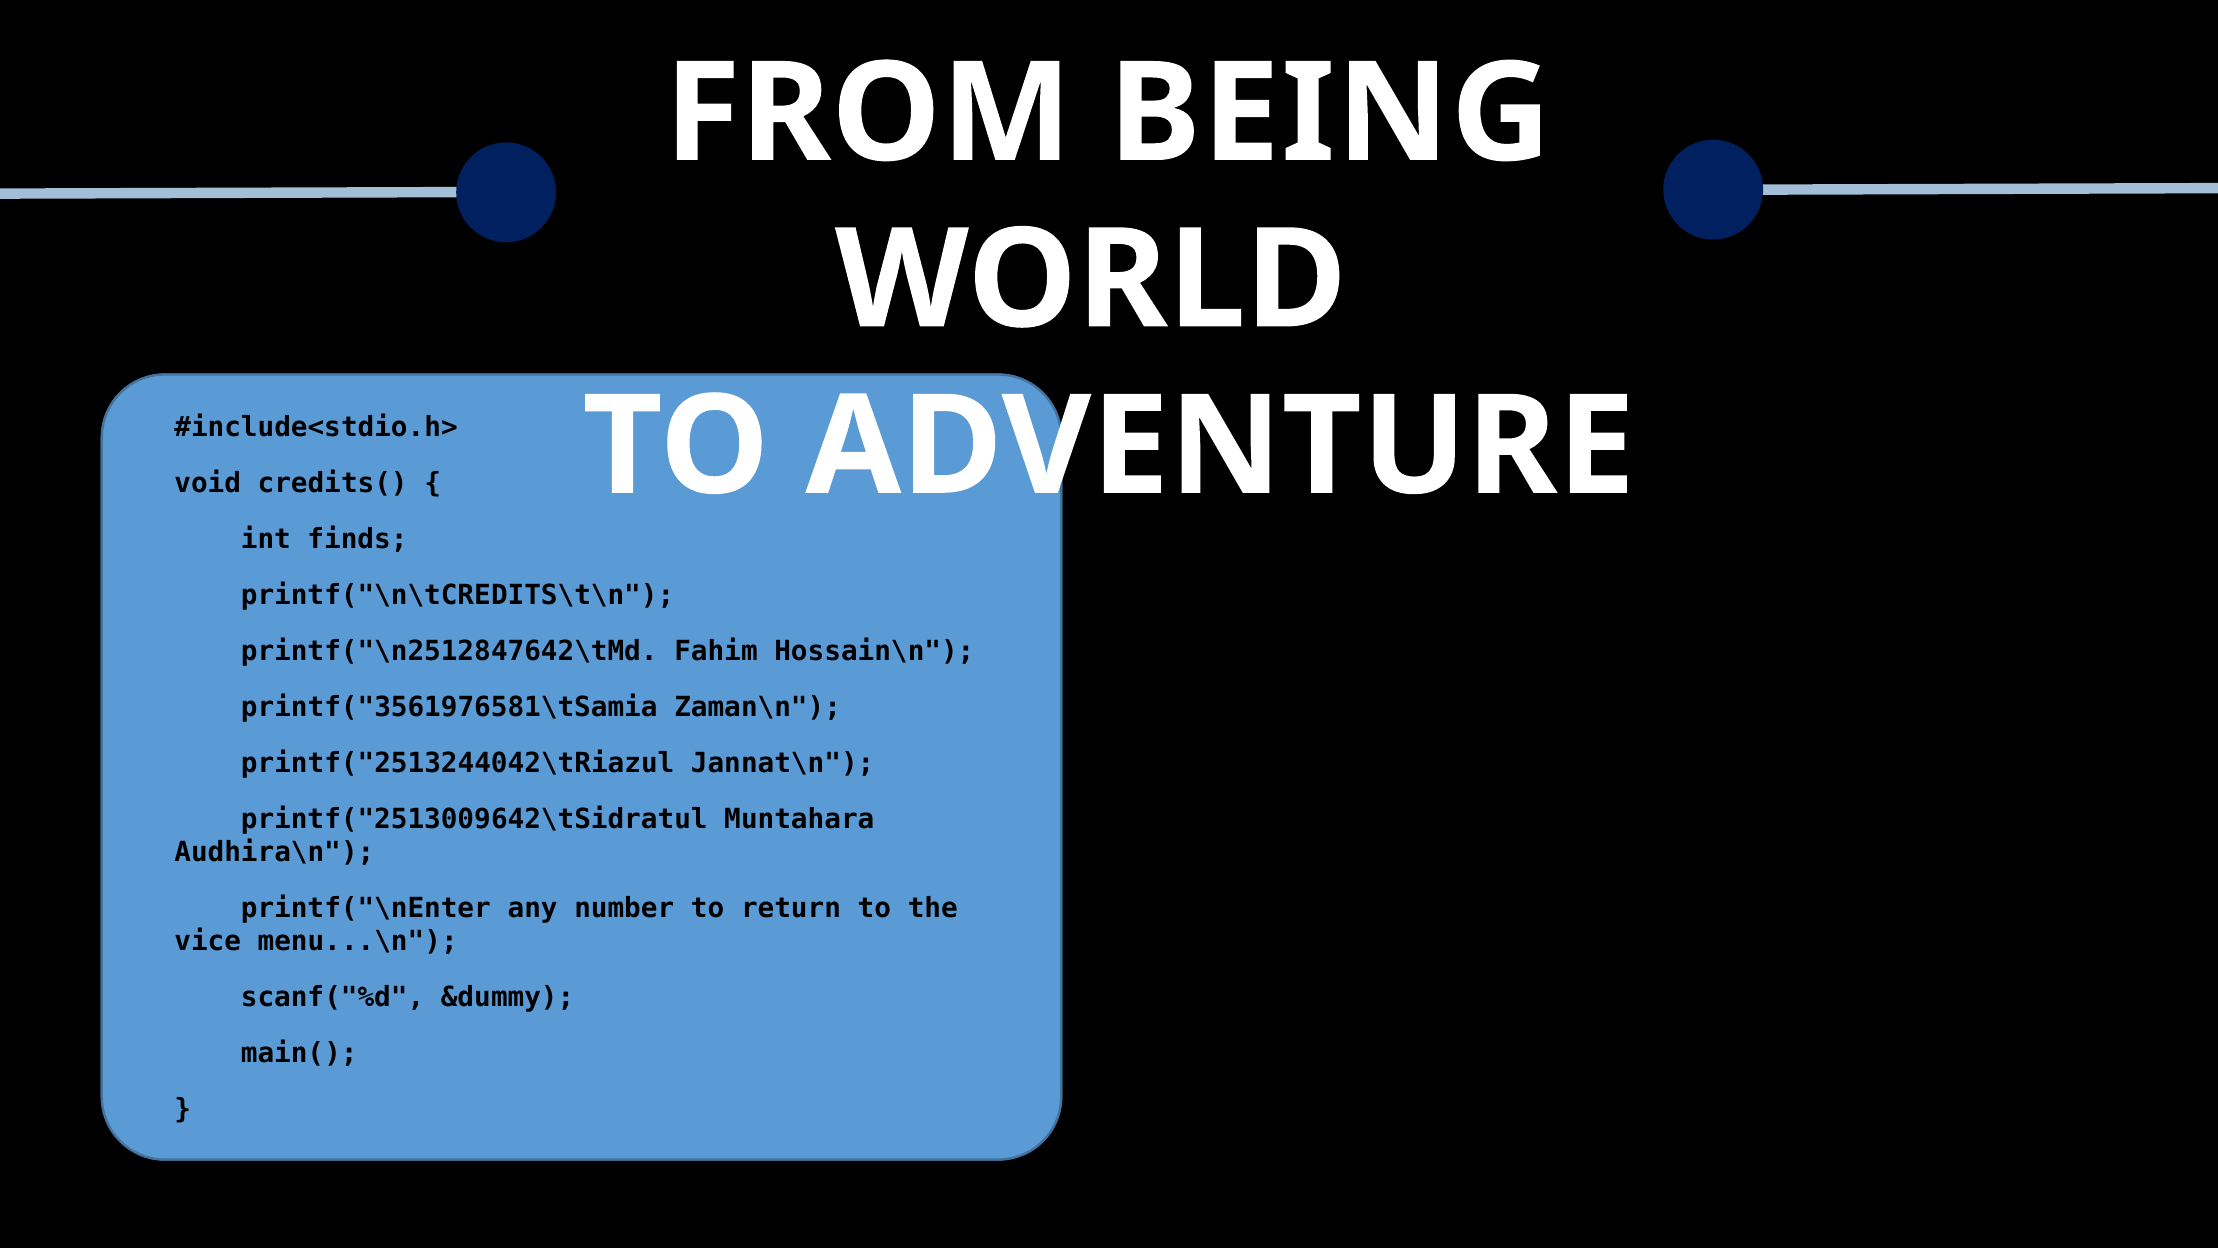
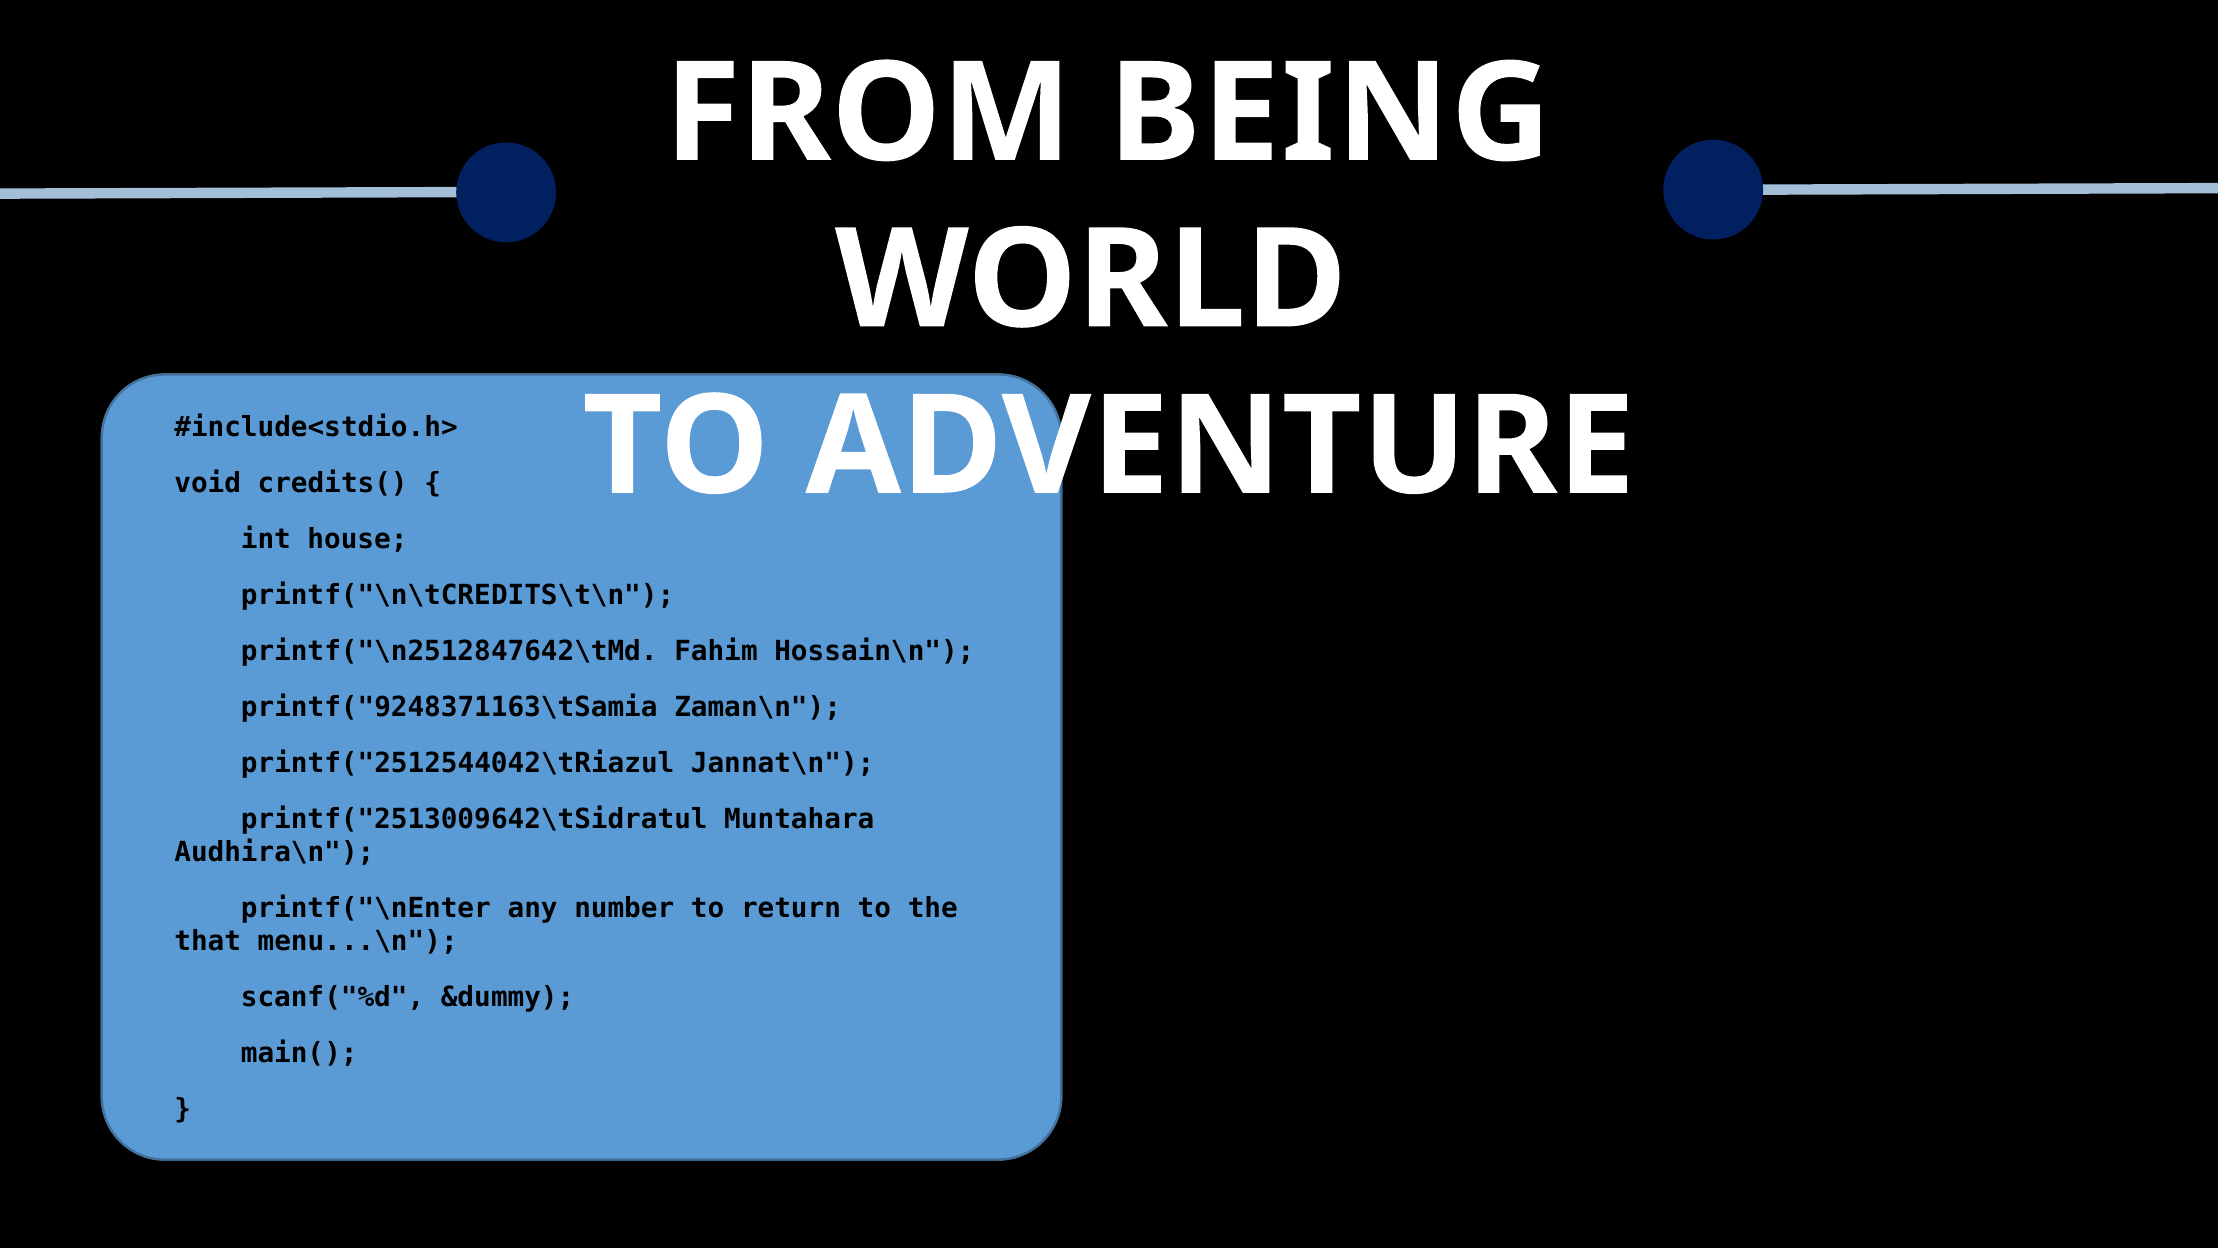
int finds: finds -> house (357, 539)
printf("3561976581\tSamia: printf("3561976581\tSamia -> printf("9248371163\tSamia (449, 707)
printf("2513244042\tRiazul: printf("2513244042\tRiazul -> printf("2512544042\tRiazul (458, 763)
vice: vice -> that (208, 941)
